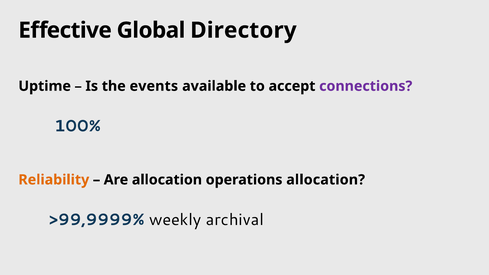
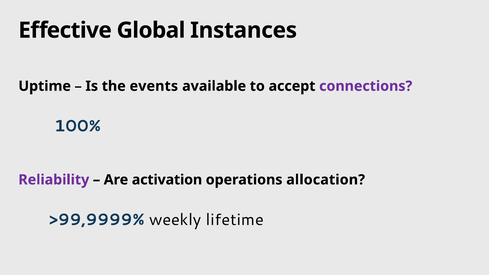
Directory: Directory -> Instances (244, 30)
Reliability colour: orange -> purple (54, 180)
Are allocation: allocation -> activation (167, 180)
archival: archival -> lifetime (235, 220)
